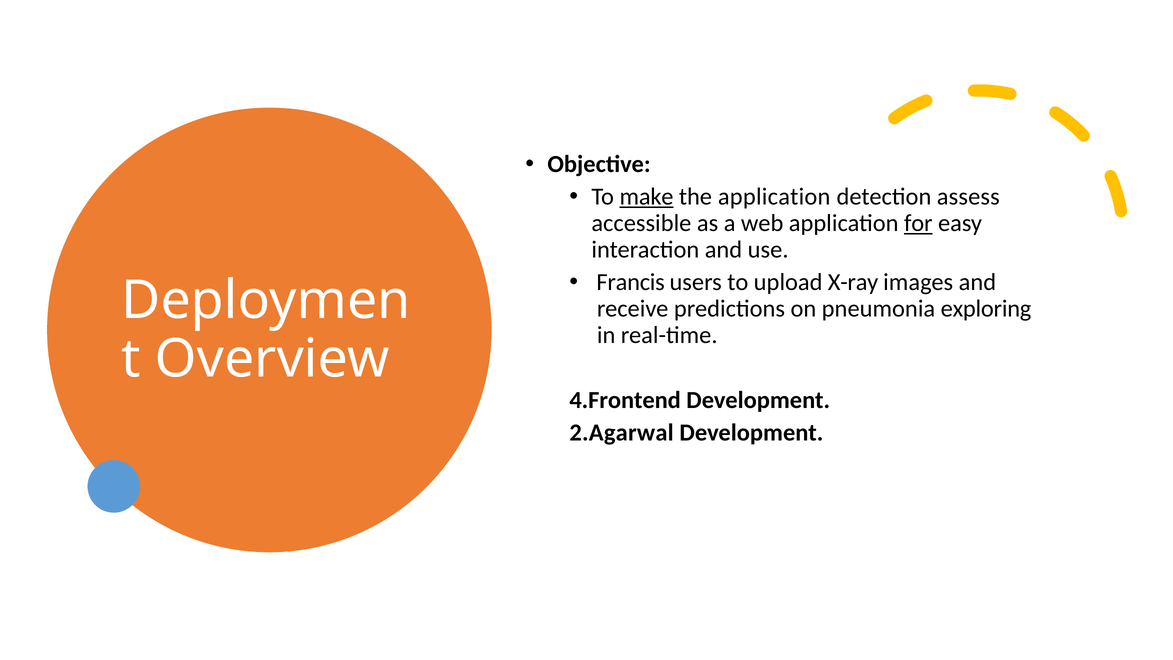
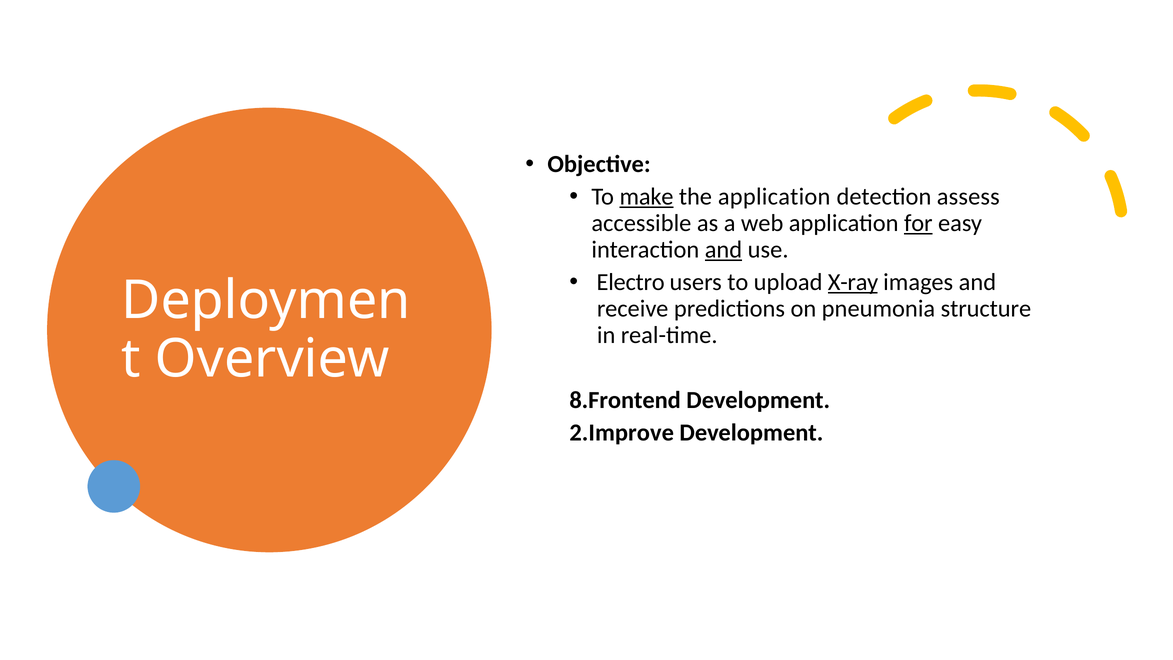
and underline: none -> present (723, 250)
Francis: Francis -> Electro (631, 282)
X-ray underline: none -> present (853, 282)
exploring: exploring -> structure (986, 309)
4.Frontend: 4.Frontend -> 8.Frontend (625, 400)
2.Agarwal: 2.Agarwal -> 2.Improve (622, 433)
